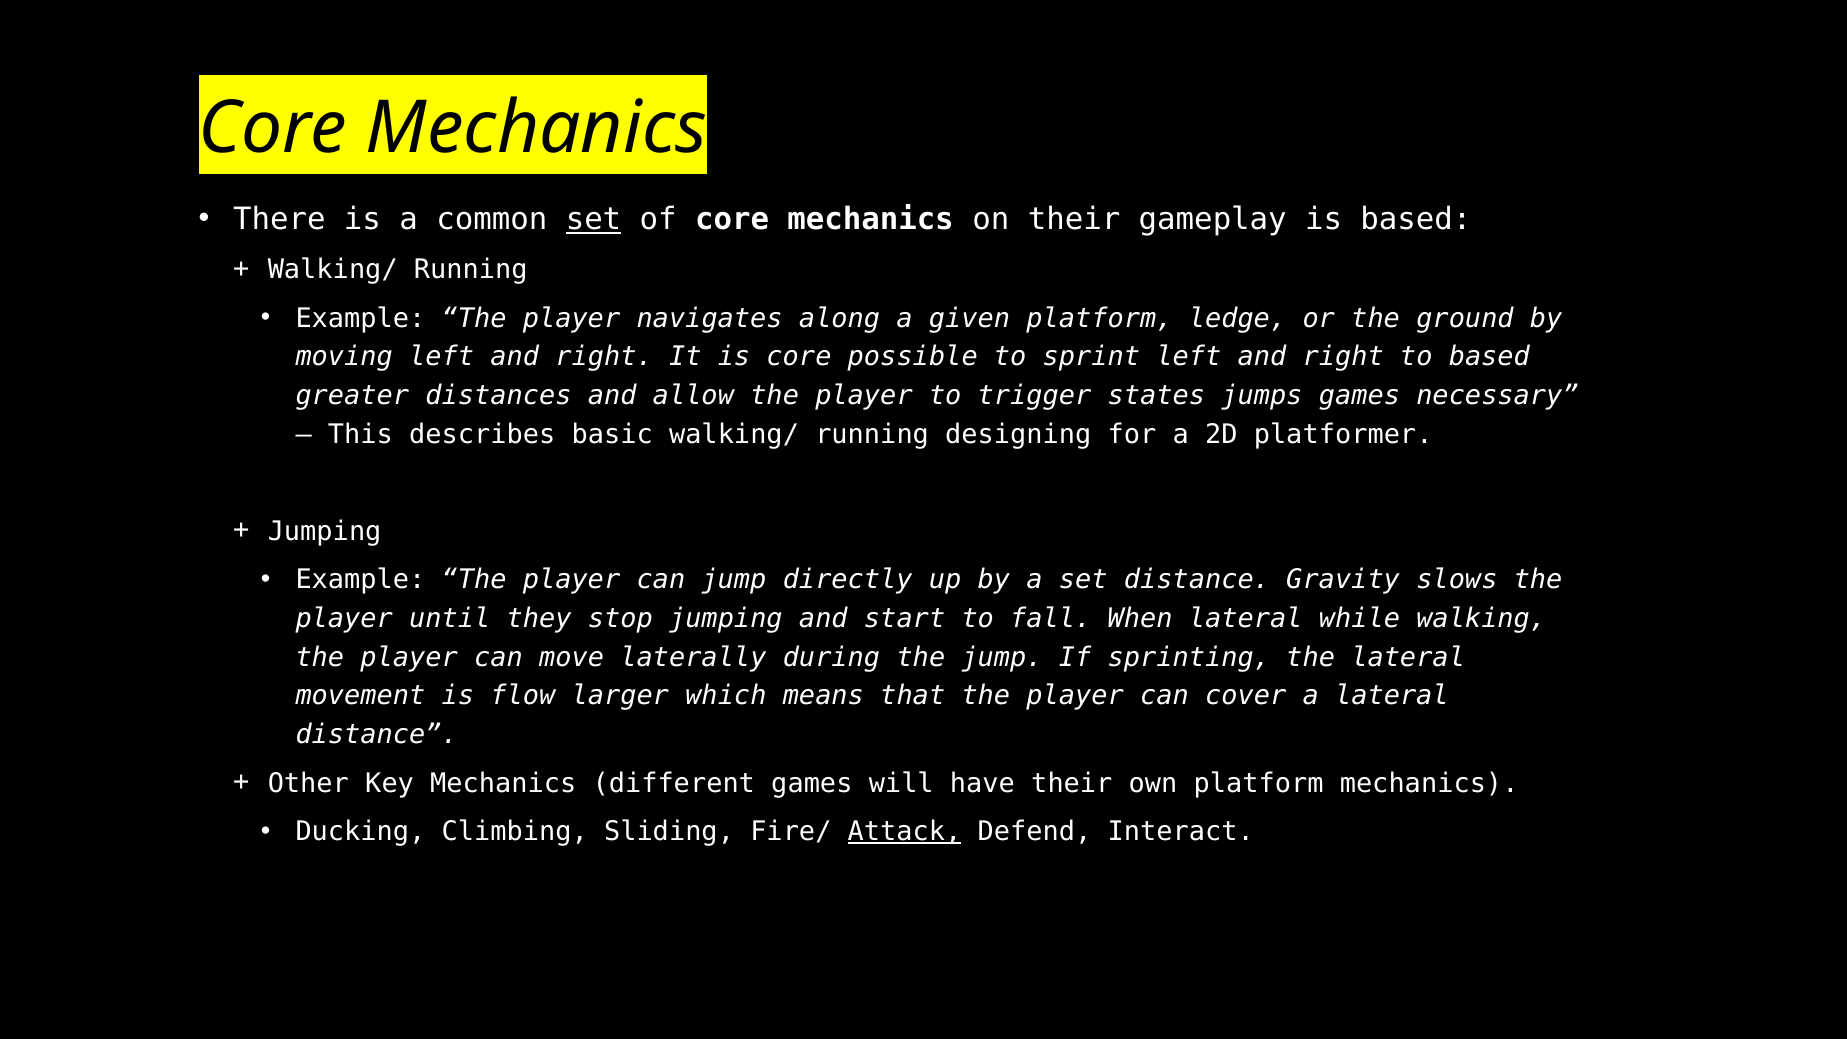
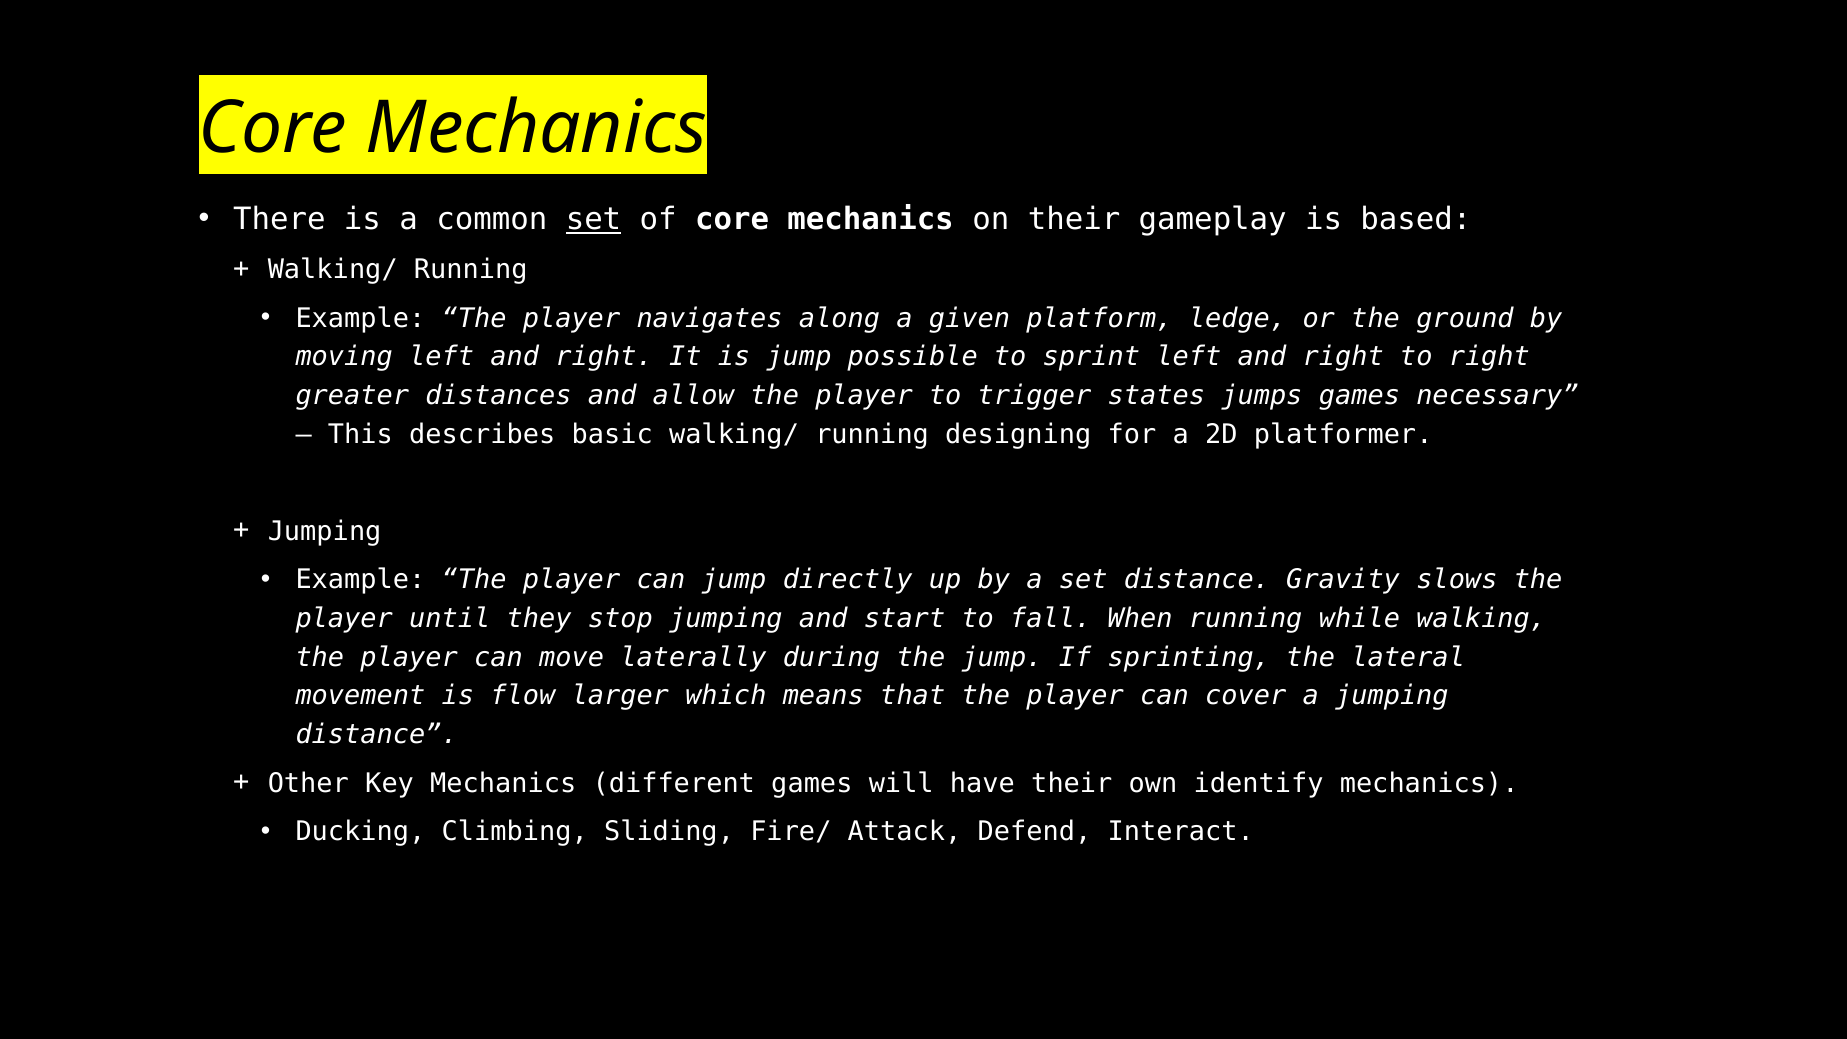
is core: core -> jump (799, 357)
to based: based -> right (1489, 357)
When lateral: lateral -> running (1246, 618)
a lateral: lateral -> jumping (1392, 696)
own platform: platform -> identify (1259, 783)
Attack underline: present -> none (905, 831)
